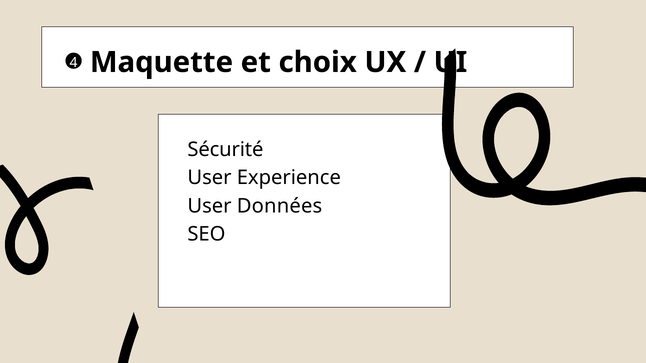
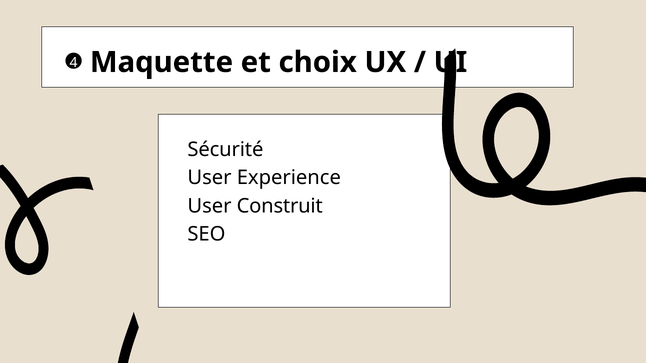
Données: Données -> Construit (280, 206)
